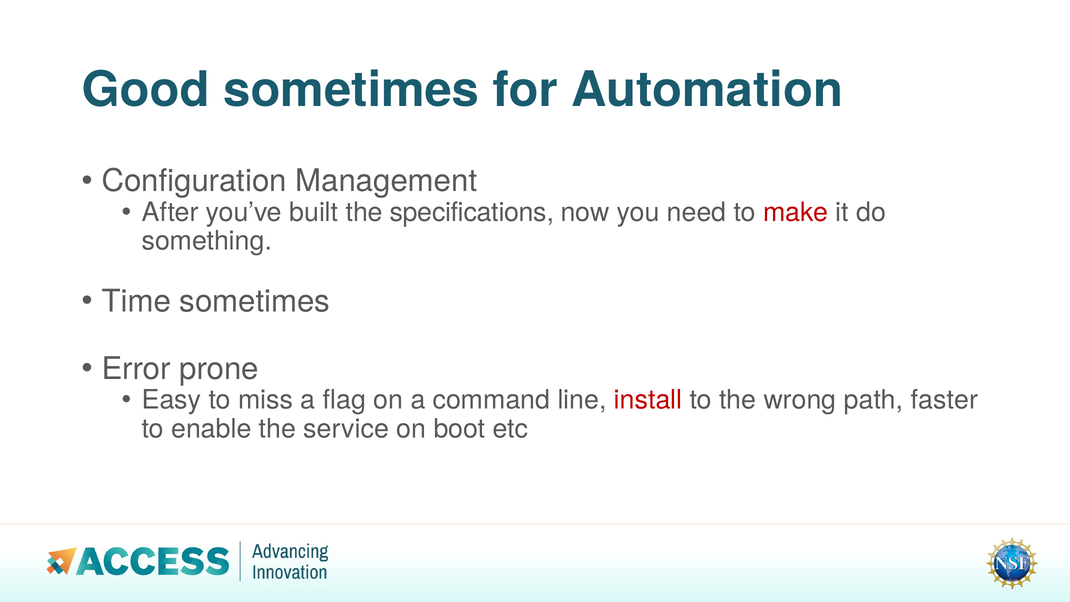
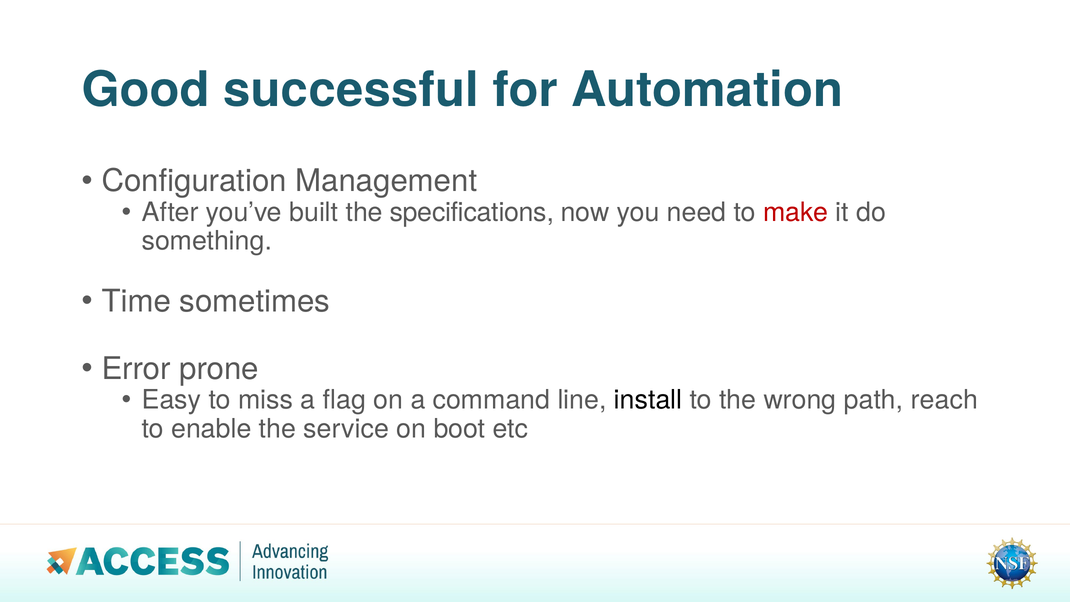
Good sometimes: sometimes -> successful (351, 90)
install colour: red -> black (648, 400)
faster: faster -> reach (944, 400)
